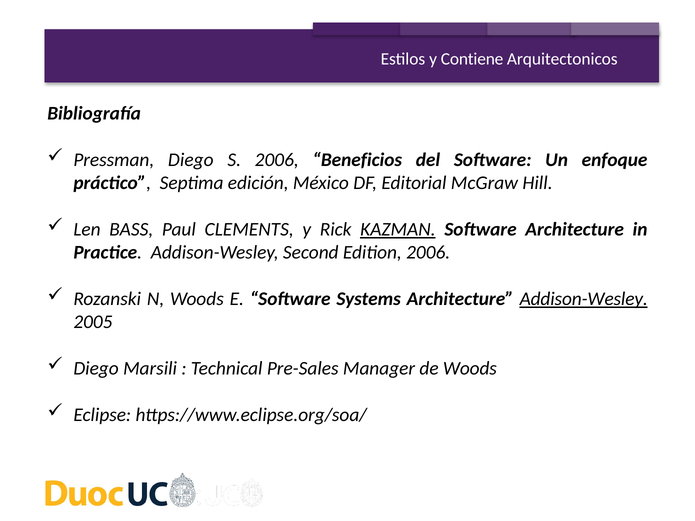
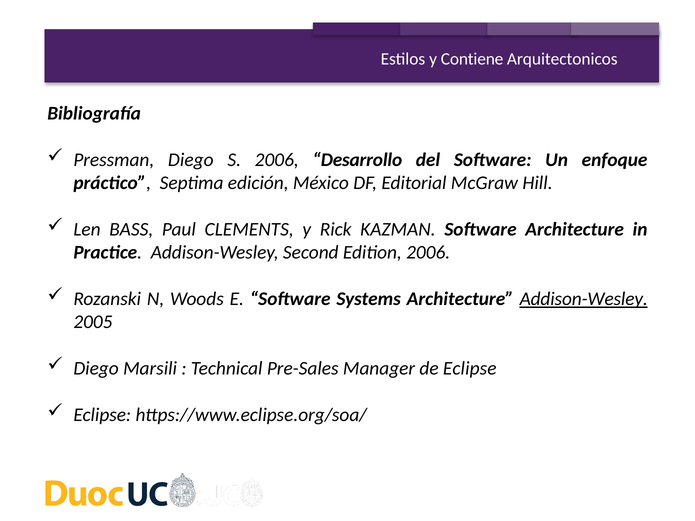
Beneficios: Beneficios -> Desarrollo (357, 160)
KAZMAN underline: present -> none (398, 230)
de Woods: Woods -> Eclipse (470, 369)
